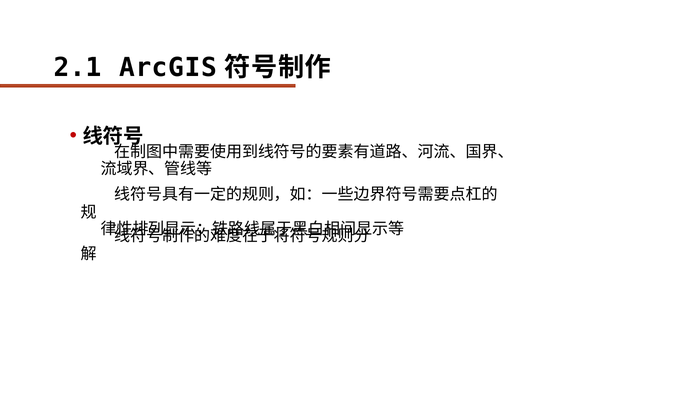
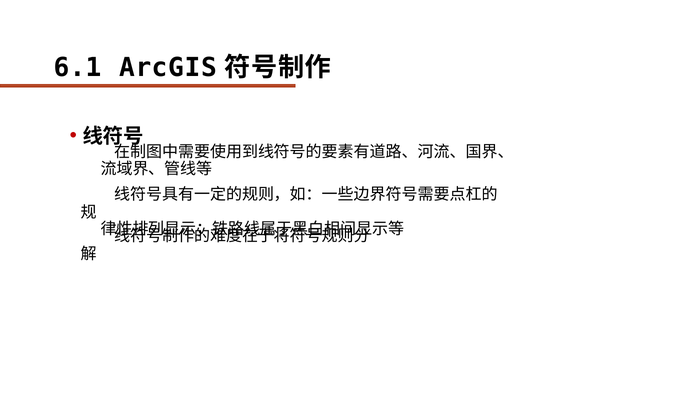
2.1: 2.1 -> 6.1 (77, 67)
